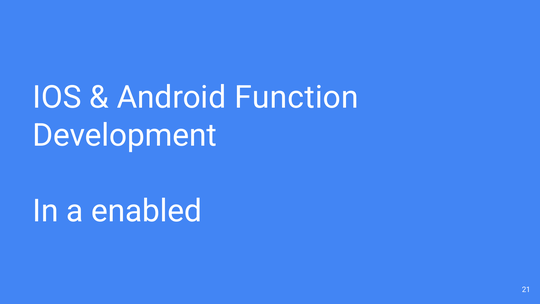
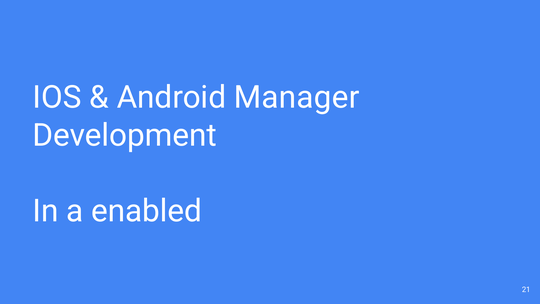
Function: Function -> Manager (297, 97)
